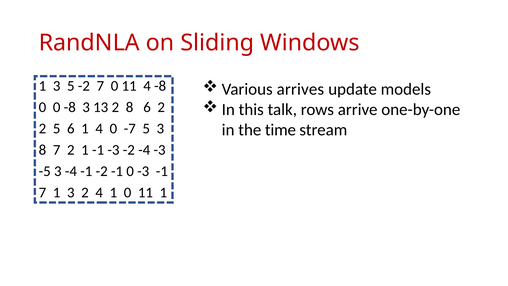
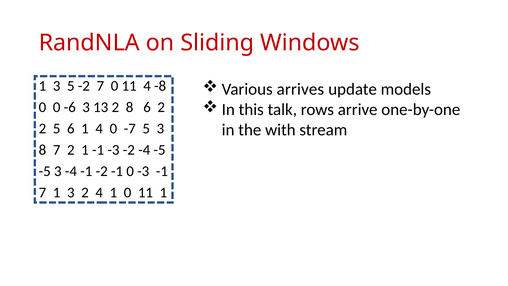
0 -8: -8 -> -6 (70, 107)
time: time -> with (280, 130)
-4 -3: -3 -> -5 (160, 150)
